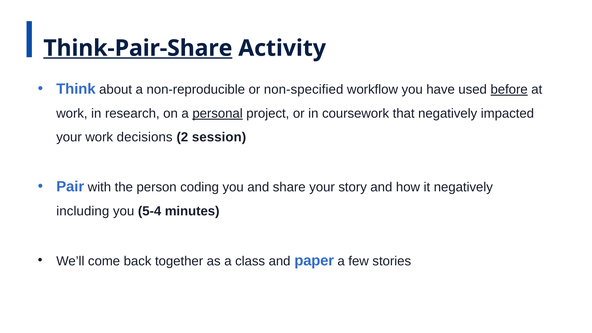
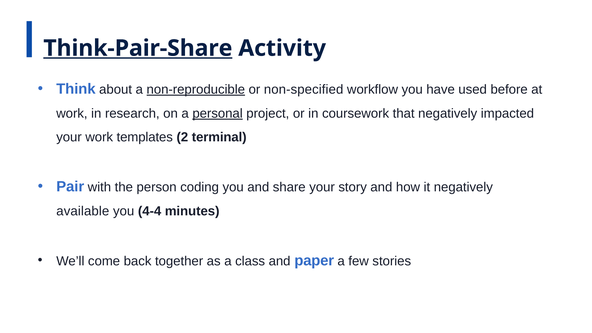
non-reproducible underline: none -> present (196, 90)
before underline: present -> none (509, 90)
decisions: decisions -> templates (145, 137)
session: session -> terminal (219, 137)
including: including -> available (83, 211)
5-4: 5-4 -> 4-4 (150, 211)
